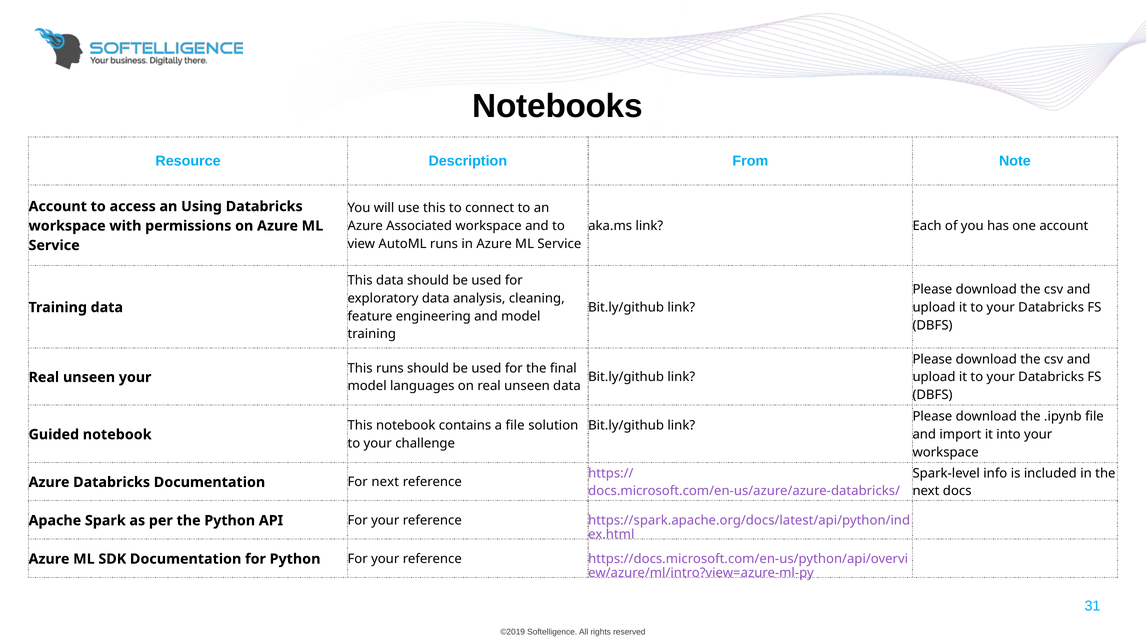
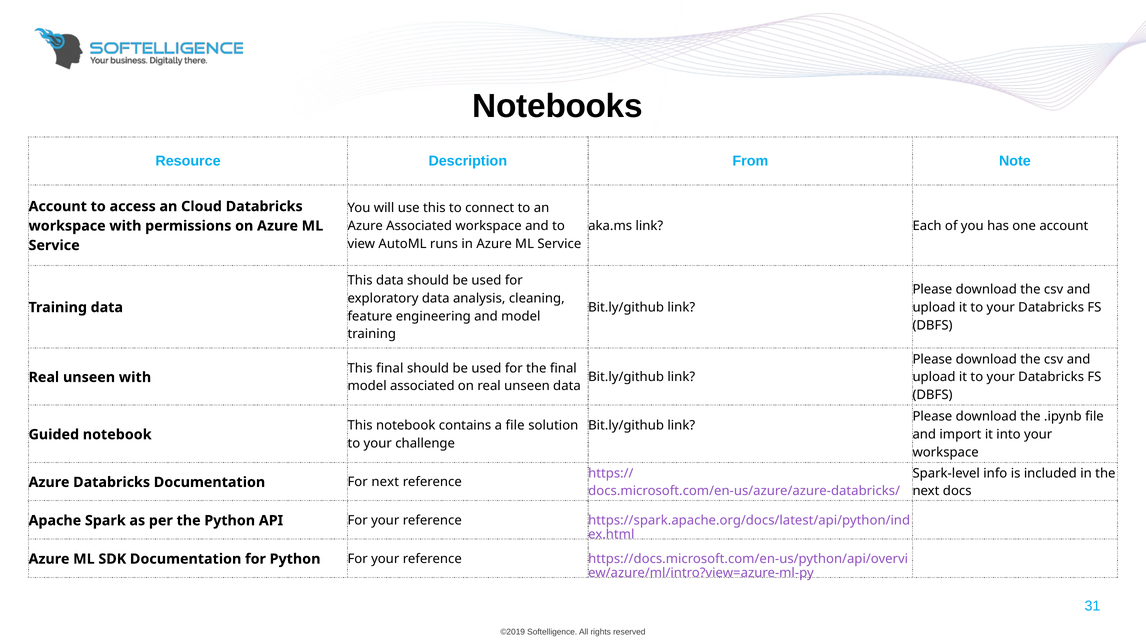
Using: Using -> Cloud (201, 207)
This runs: runs -> final (390, 369)
unseen your: your -> with (135, 378)
model languages: languages -> associated (422, 386)
